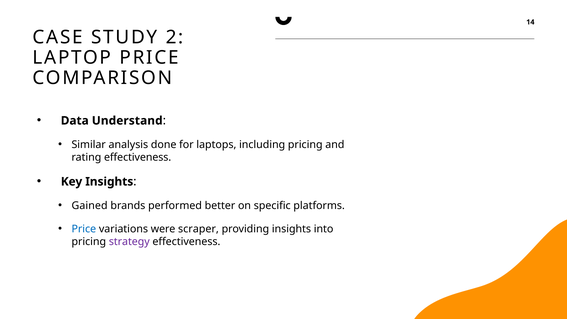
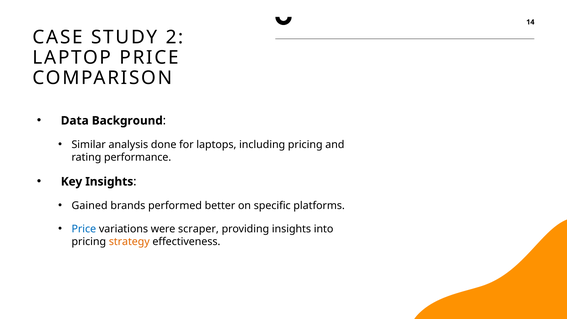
Understand: Understand -> Background (127, 121)
rating effectiveness: effectiveness -> performance (138, 157)
strategy colour: purple -> orange (129, 242)
